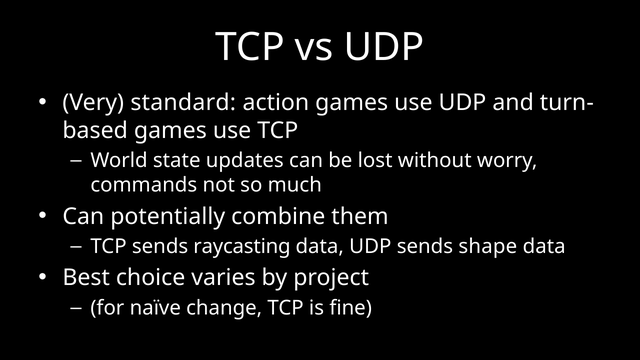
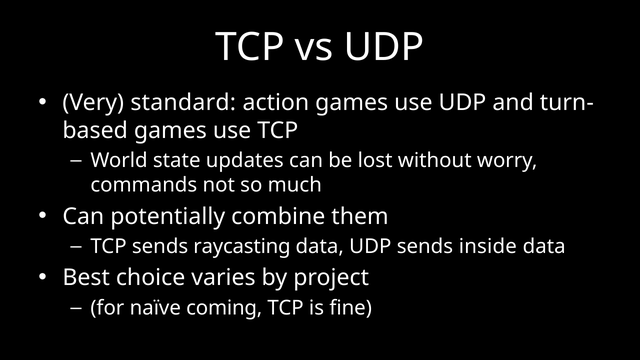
shape: shape -> inside (488, 247)
change: change -> coming (224, 308)
